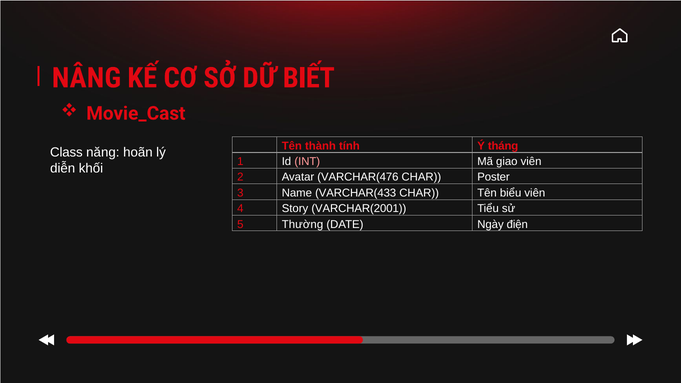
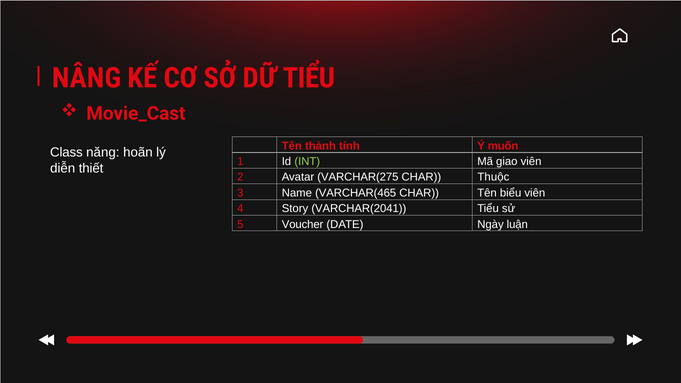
DỮ BIẾT: BIẾT -> TIỂU (309, 78)
tháng: tháng -> muốn (503, 146)
INT colour: pink -> light green (307, 162)
khối: khối -> thiết (91, 168)
VARCHAR(476: VARCHAR(476 -> VARCHAR(275 (358, 177)
Poster: Poster -> Thuộc (493, 177)
VARCHAR(433: VARCHAR(433 -> VARCHAR(465 (356, 193)
VARCHAR(2001: VARCHAR(2001 -> VARCHAR(2041 (359, 209)
Thường: Thường -> Voucher (303, 224)
điện: điện -> luận (517, 224)
